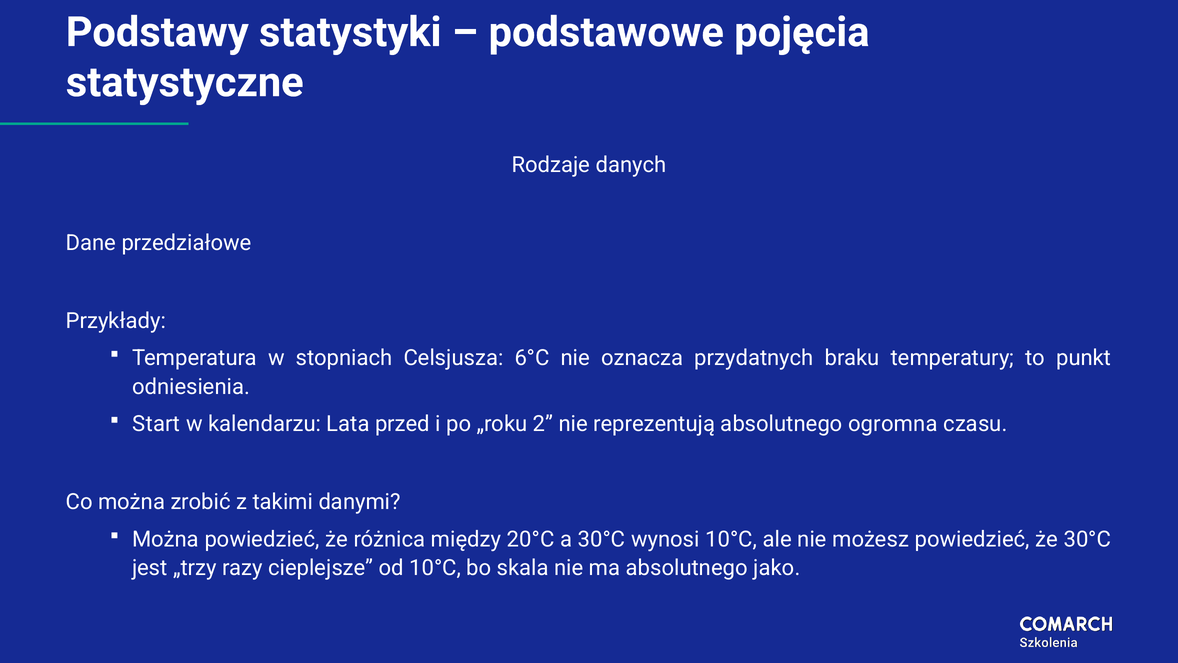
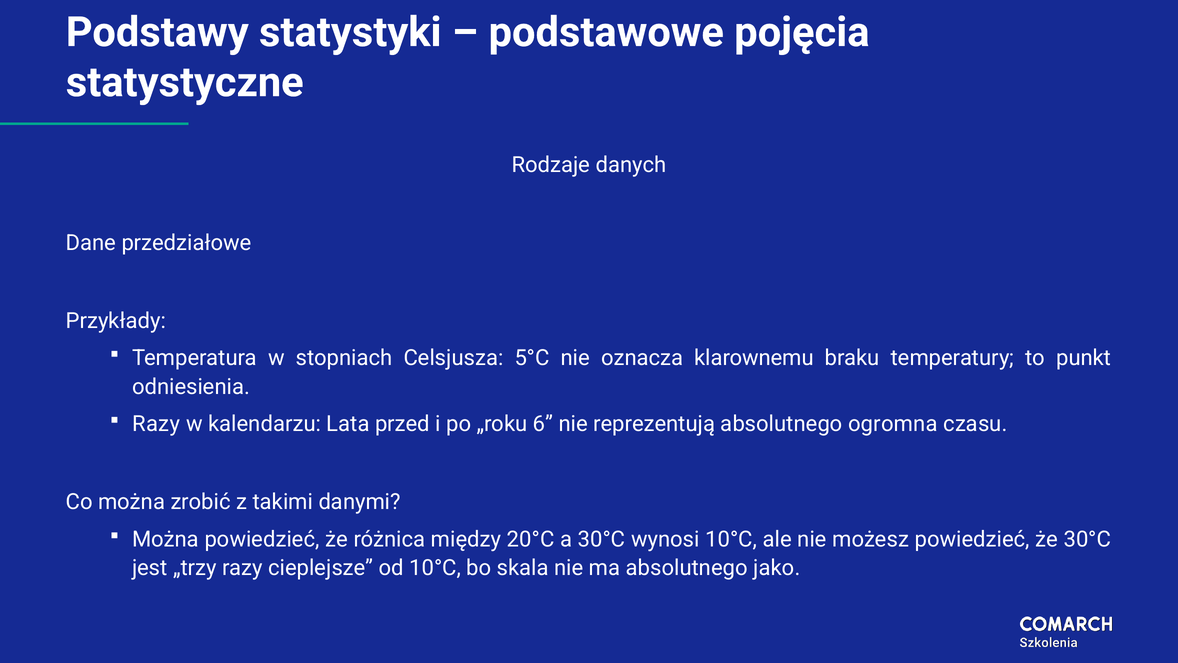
6°C: 6°C -> 5°C (532, 358)
przydatnych: przydatnych -> klarownemu (754, 358)
Start: Start -> Razy (156, 424)
2: 2 -> 6 (543, 424)
